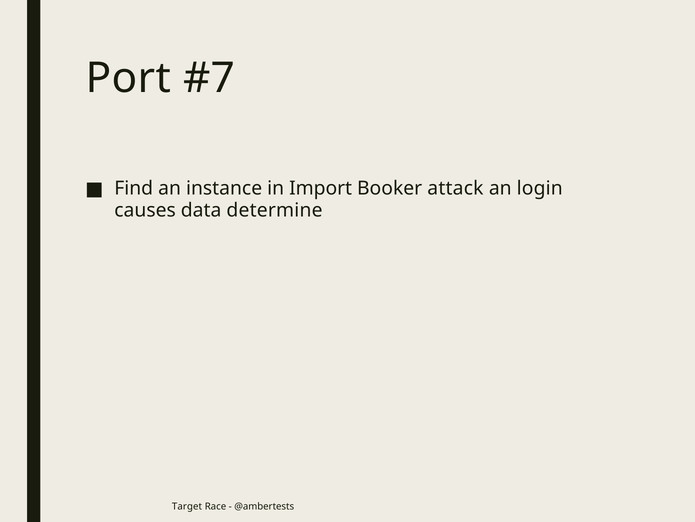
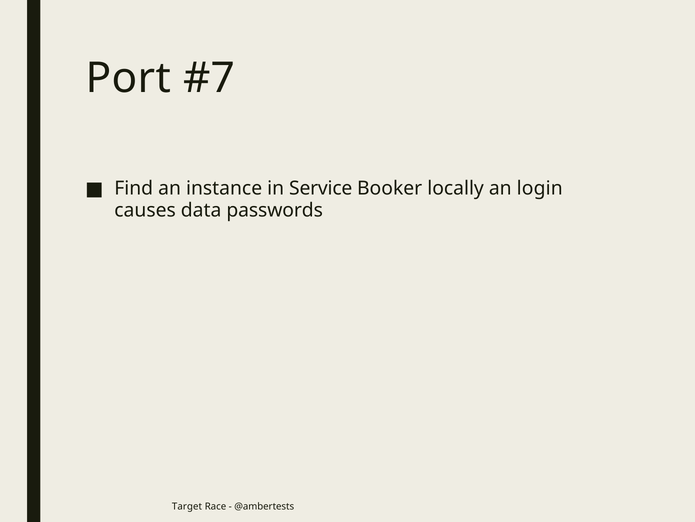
Import: Import -> Service (321, 188)
attack: attack -> locally (456, 188)
determine: determine -> passwords (275, 210)
